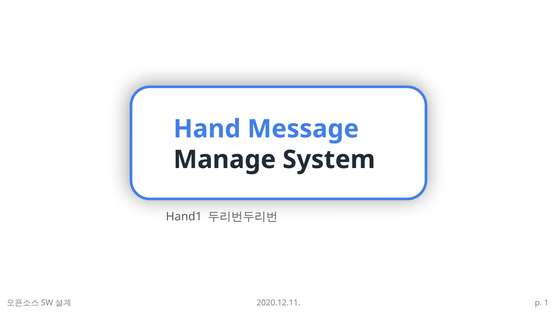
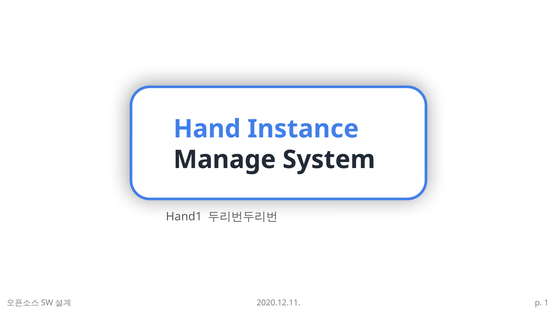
Message: Message -> Instance (303, 129)
